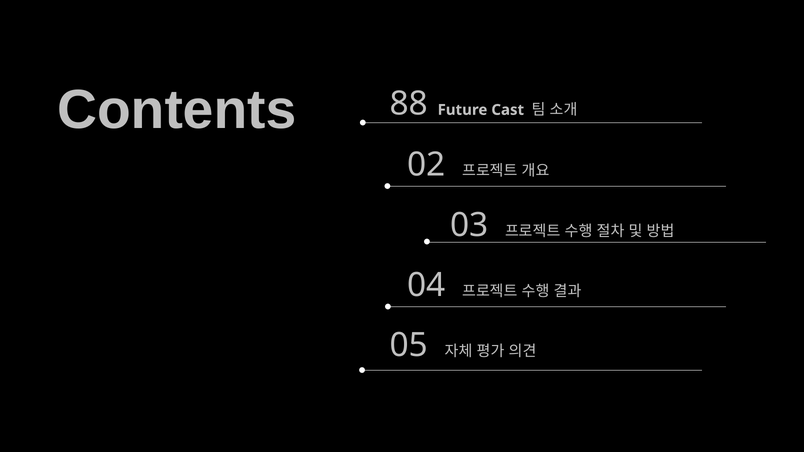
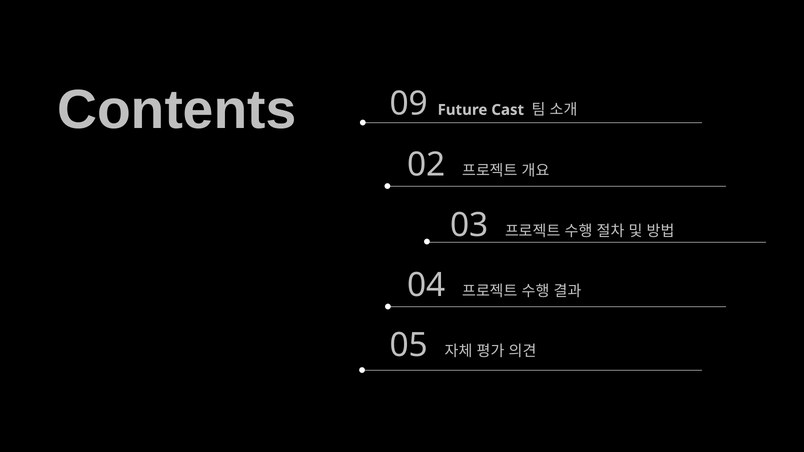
88: 88 -> 09 (409, 104)
